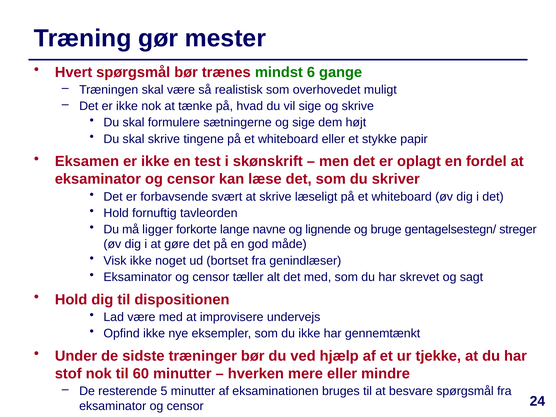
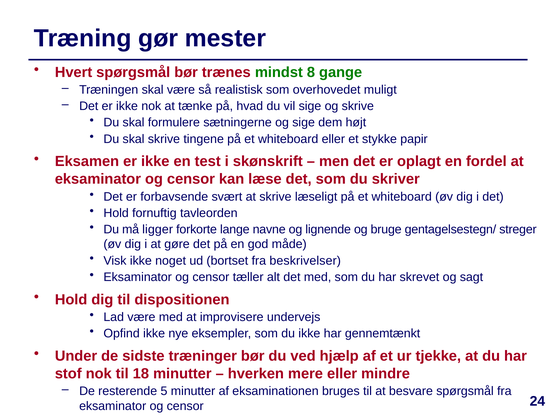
6: 6 -> 8 (311, 72)
genindlæser: genindlæser -> beskrivelser (305, 261)
60: 60 -> 18 (141, 374)
